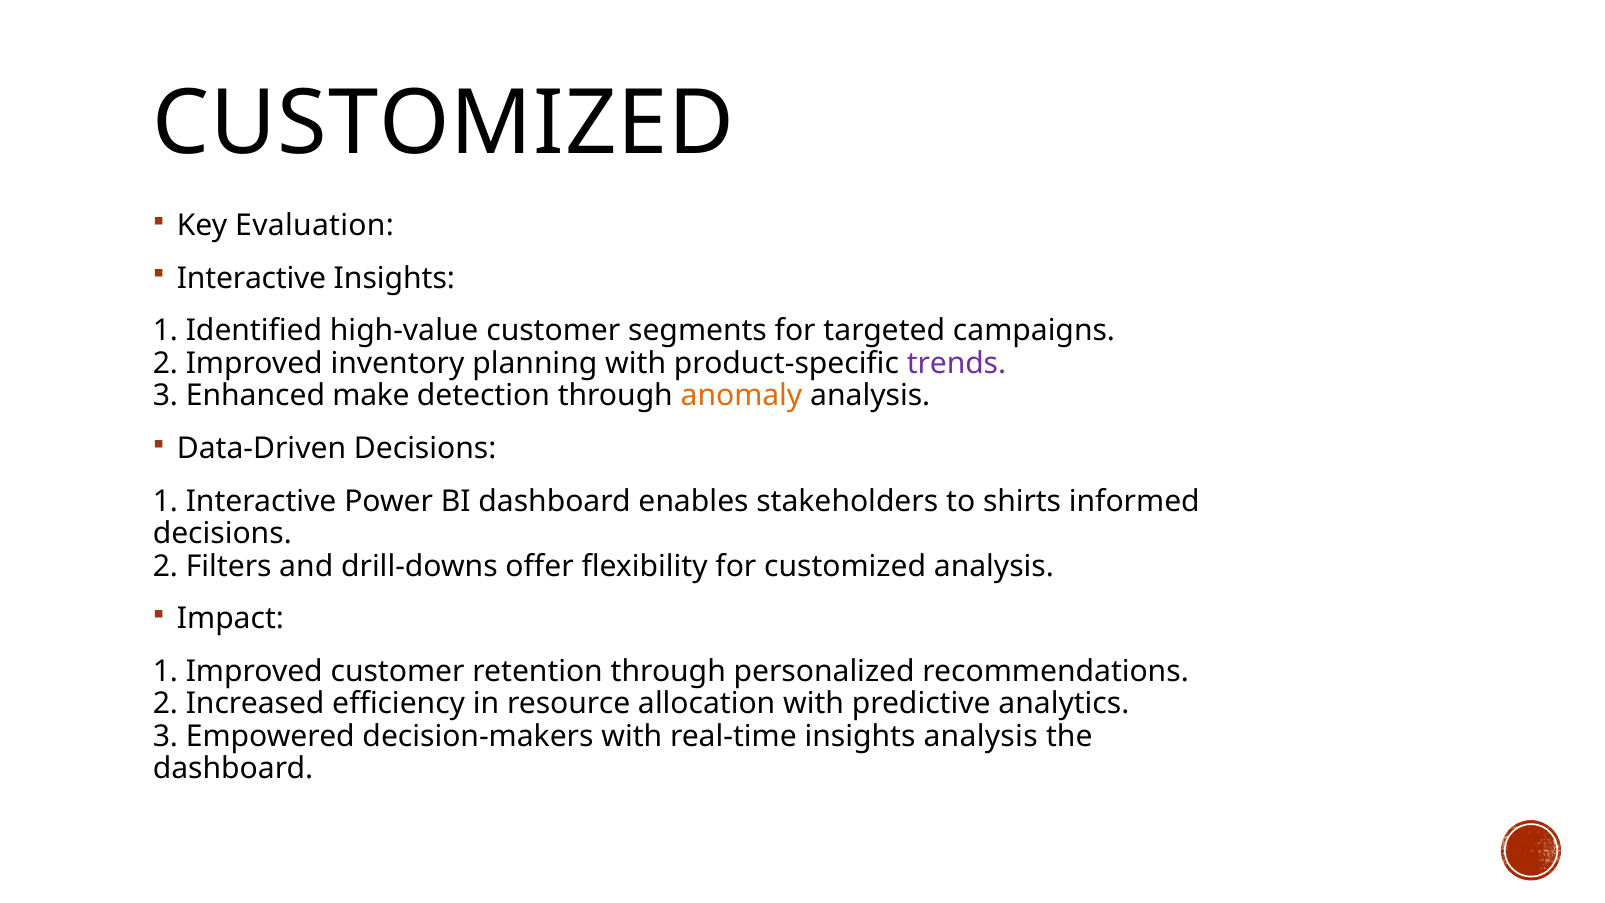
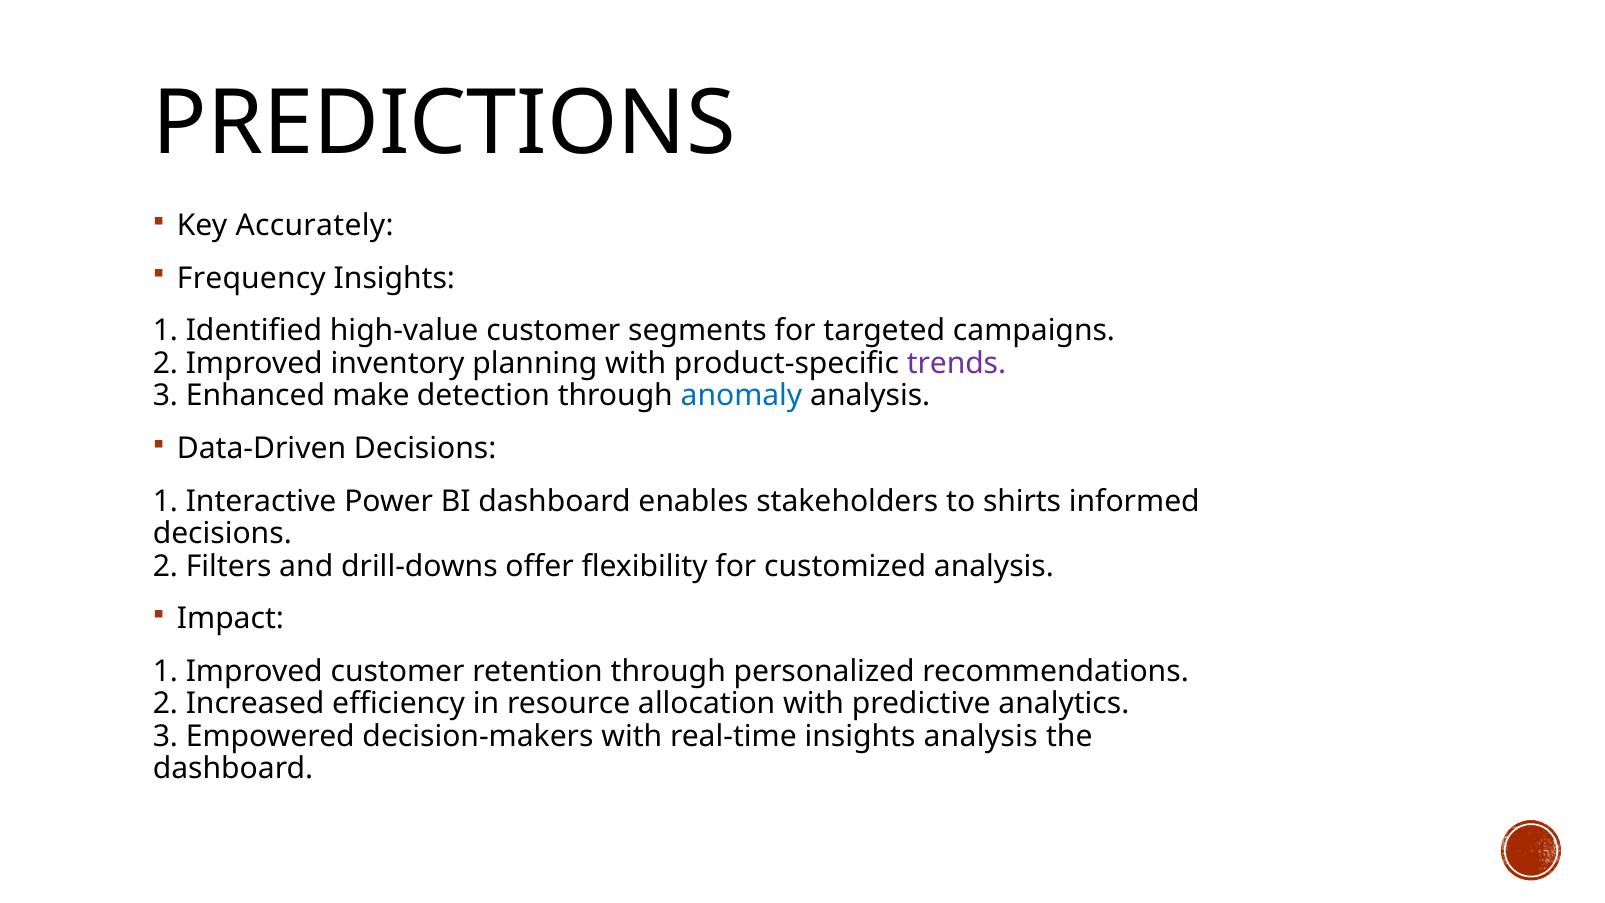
CUSTOMIZED: CUSTOMIZED -> PREDICTIONS (444, 124)
Evaluation: Evaluation -> Accurately (315, 226)
Interactive: Interactive -> Frequency (251, 278)
anomaly colour: orange -> blue (741, 396)
